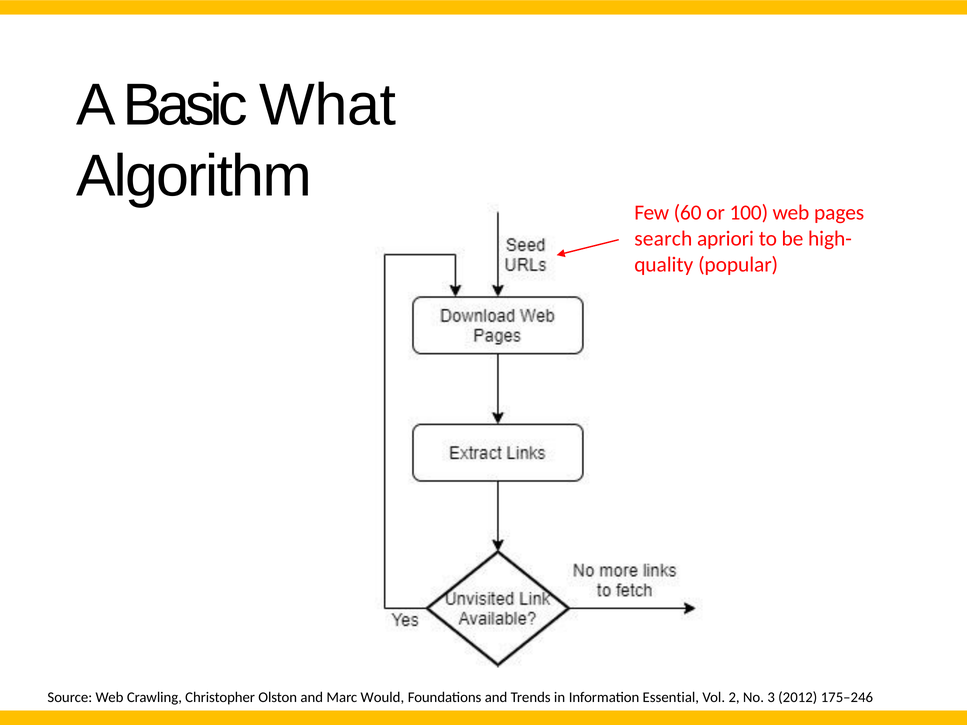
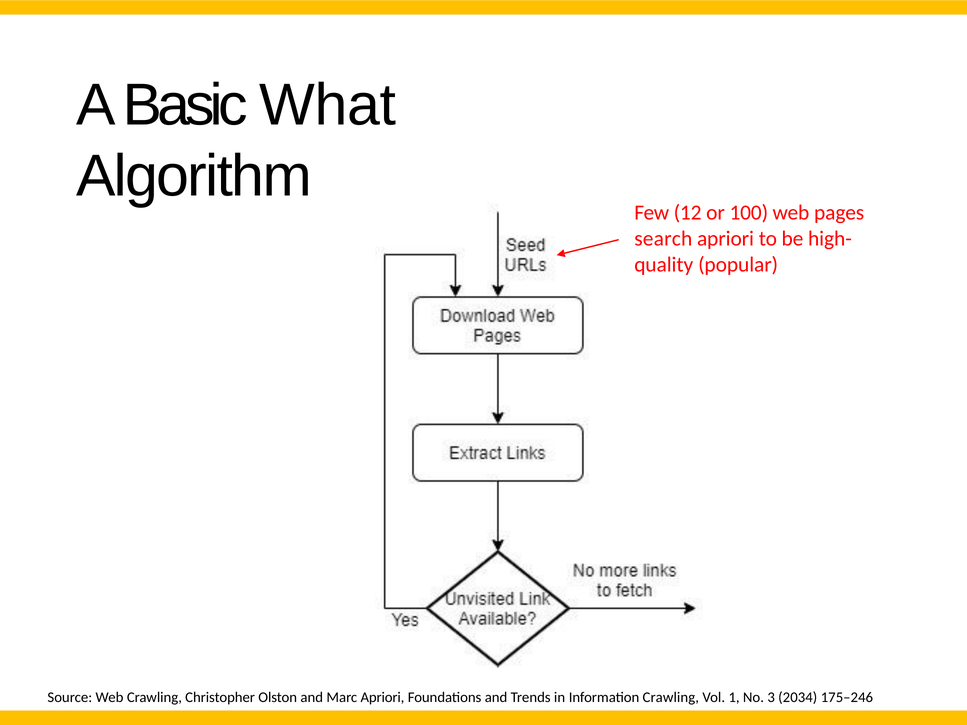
60: 60 -> 12 (688, 213)
Marc Would: Would -> Apriori (382, 698)
Information Essential: Essential -> Crawling (671, 698)
2: 2 -> 1 (734, 698)
2012: 2012 -> 2034 (798, 698)
